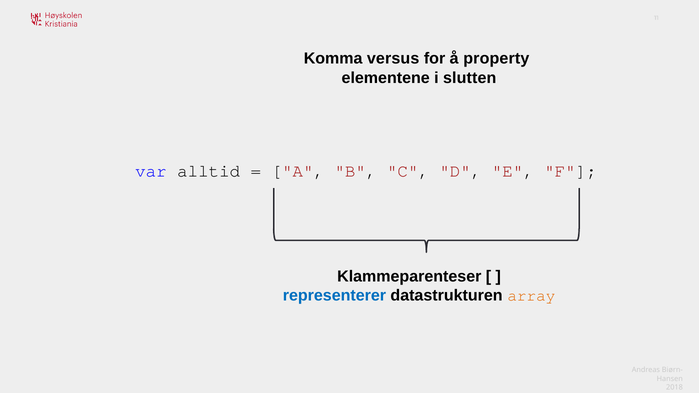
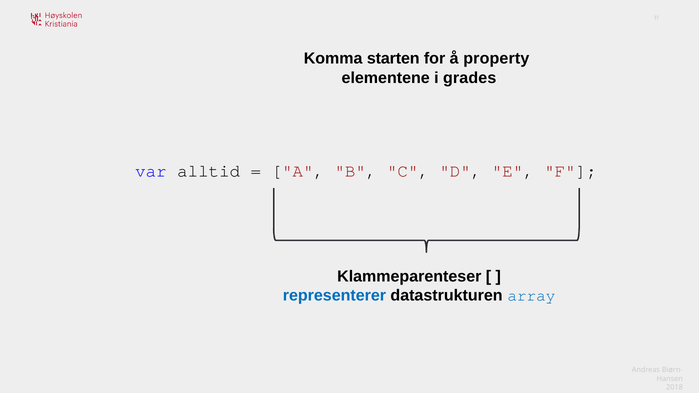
versus: versus -> starten (393, 59)
slutten: slutten -> grades (470, 78)
array colour: orange -> blue (531, 296)
